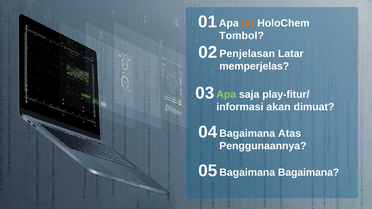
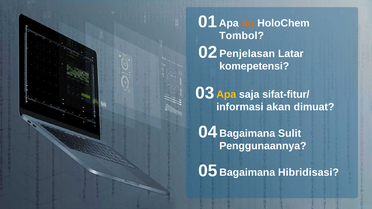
memperjelas: memperjelas -> komepetensi (254, 66)
Apa colour: light green -> yellow (226, 95)
play-fitur/: play-fitur/ -> sifat-fitur/ (286, 95)
Atas: Atas -> Sulit (290, 134)
Bagaimana Bagaimana: Bagaimana -> Hibridisasi (308, 173)
